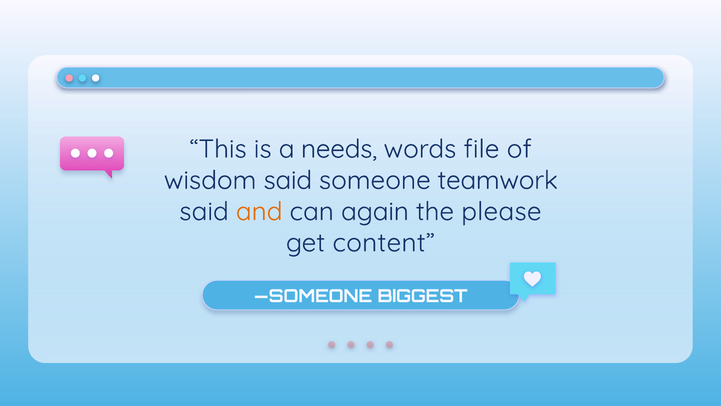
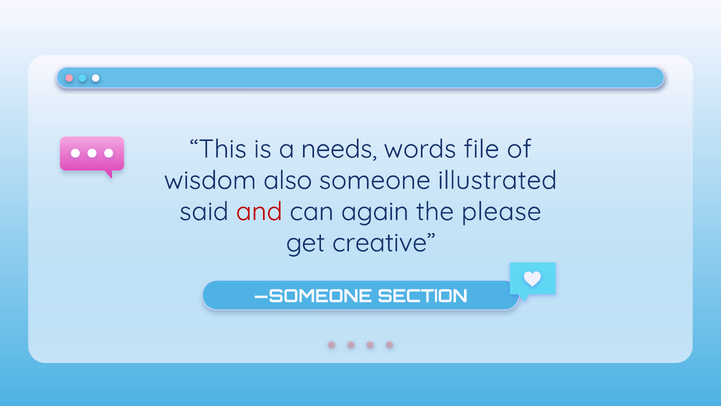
wisdom said: said -> also (288, 180)
teamwork: teamwork -> illustrated (497, 180)
and colour: orange -> red (259, 211)
content: content -> creative (384, 243)
BIGGEST: BIGGEST -> SECTION (423, 296)
